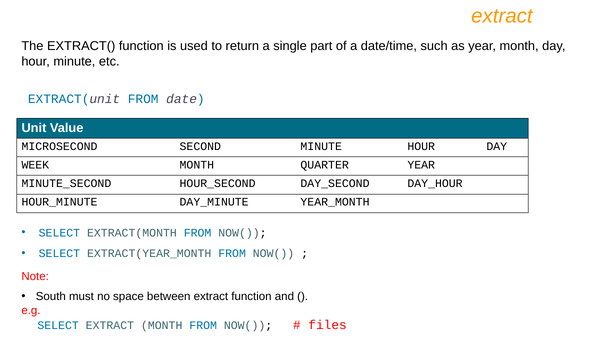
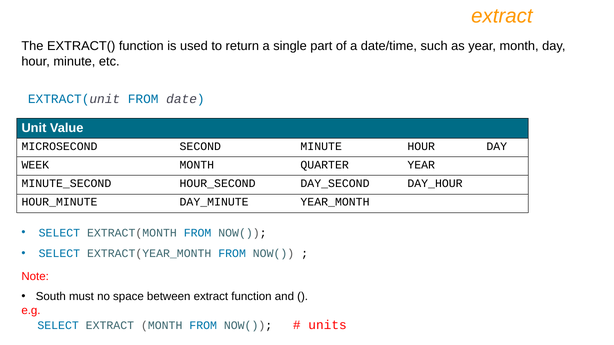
files: files -> units (328, 325)
